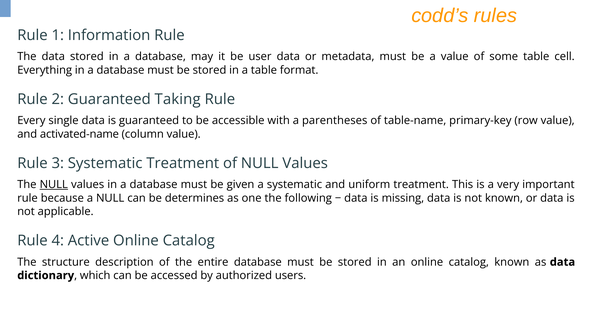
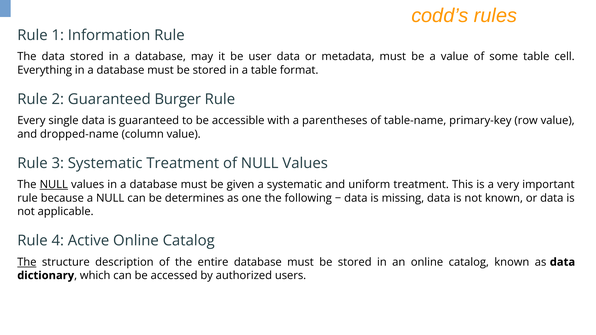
Taking: Taking -> Burger (178, 99)
activated-name: activated-name -> dropped-name (79, 134)
The underline: none -> present (27, 262)
